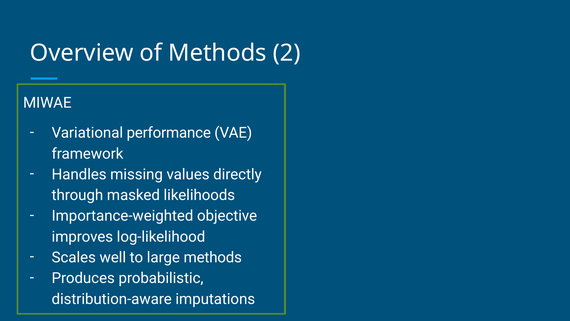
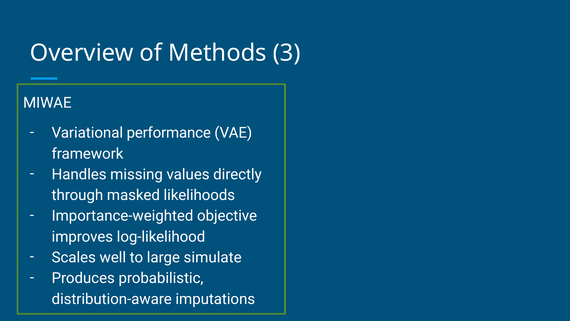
2: 2 -> 3 (287, 53)
large methods: methods -> simulate (213, 257)
